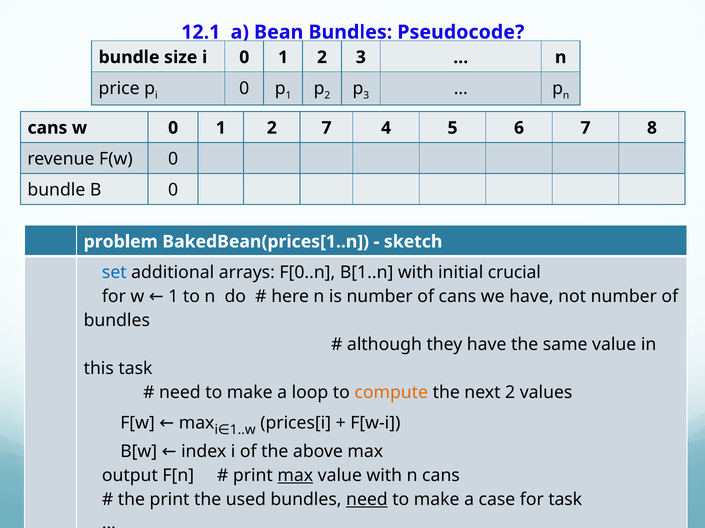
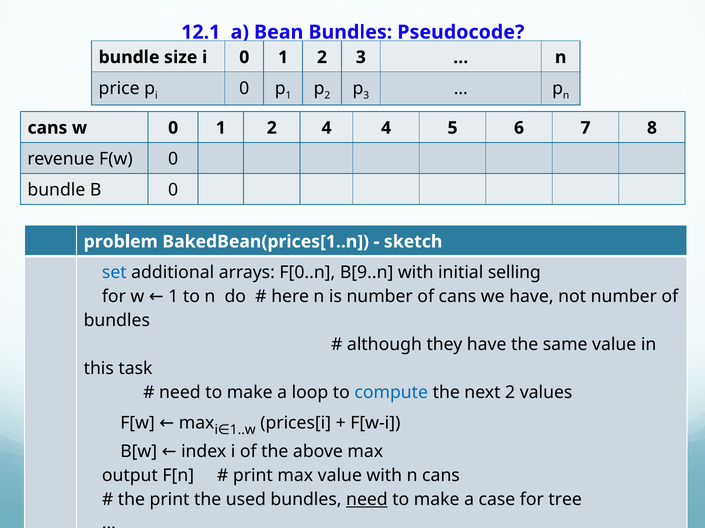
2 7: 7 -> 4 (327, 128)
B[1..n: B[1..n -> B[9..n (367, 273)
crucial: crucial -> selling (514, 273)
compute colour: orange -> blue (391, 393)
max underline: present -> none (295, 476)
for task: task -> tree (565, 500)
